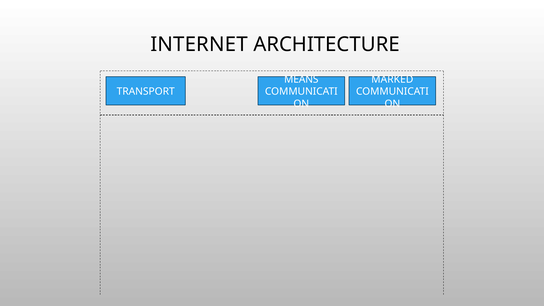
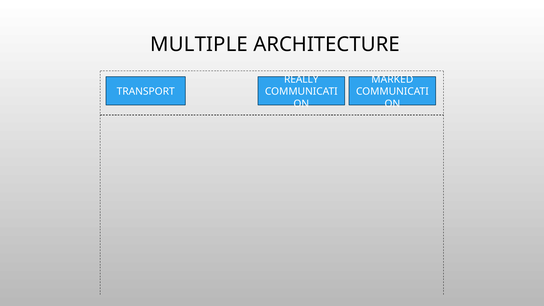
INTERNET: INTERNET -> MULTIPLE (199, 44)
MEANS: MEANS -> REALLY (301, 79)
